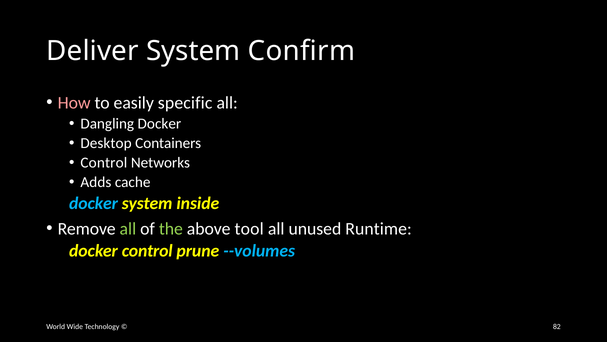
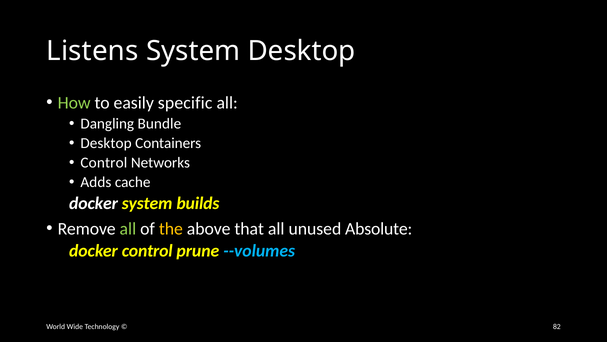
Deliver: Deliver -> Listens (92, 51)
System Confirm: Confirm -> Desktop (302, 51)
How colour: pink -> light green (74, 103)
Dangling Docker: Docker -> Bundle (159, 124)
docker colour: light blue -> white (93, 203)
inside: inside -> builds (198, 203)
the colour: light green -> yellow (171, 228)
tool: tool -> that (249, 228)
Runtime: Runtime -> Absolute (379, 228)
